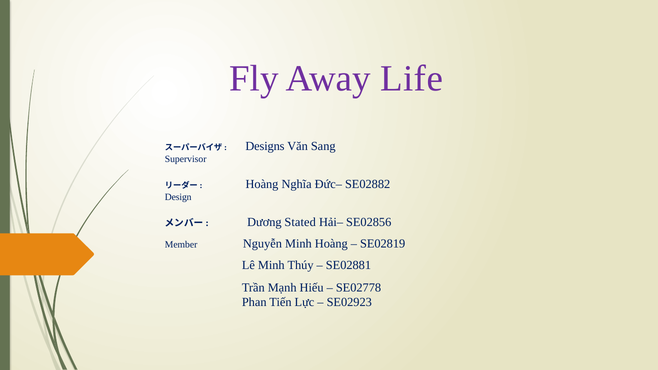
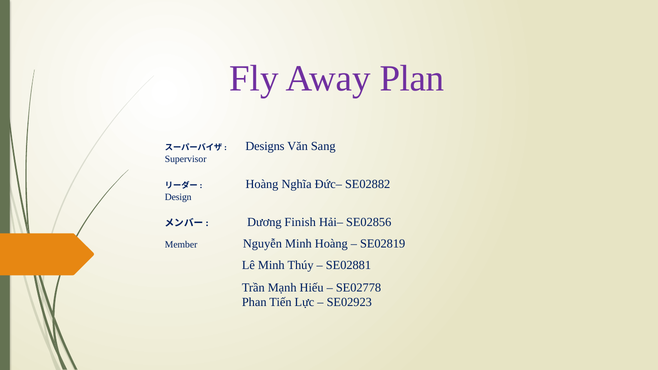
Life: Life -> Plan (412, 79)
Stated: Stated -> Finish (300, 222)
